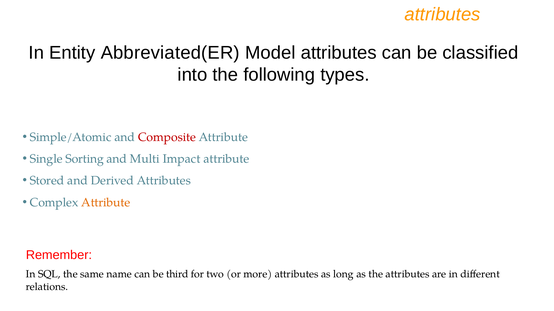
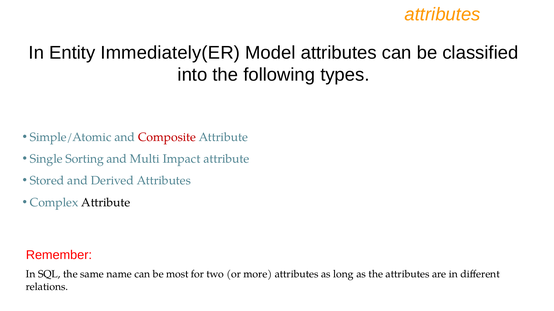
Abbreviated(ER: Abbreviated(ER -> Immediately(ER (170, 53)
Attribute colour: orange -> black (106, 203)
third: third -> most (177, 275)
